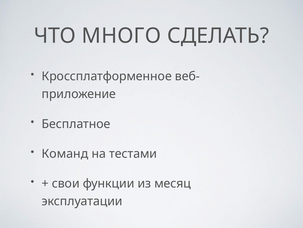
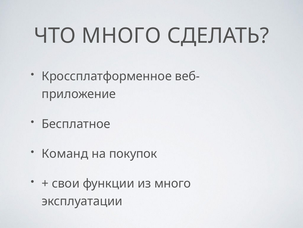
тестами: тестами -> покупок (133, 153)
из месяц: месяц -> много (173, 183)
